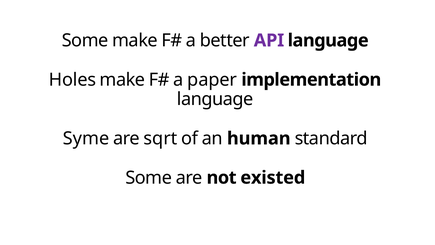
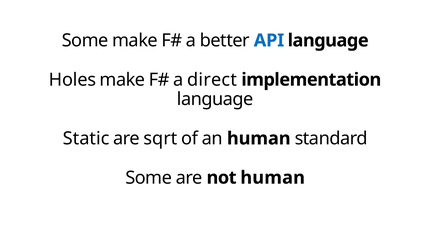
API colour: purple -> blue (269, 40)
paper: paper -> direct (212, 80)
Syme: Syme -> Static (86, 138)
not existed: existed -> human (273, 177)
